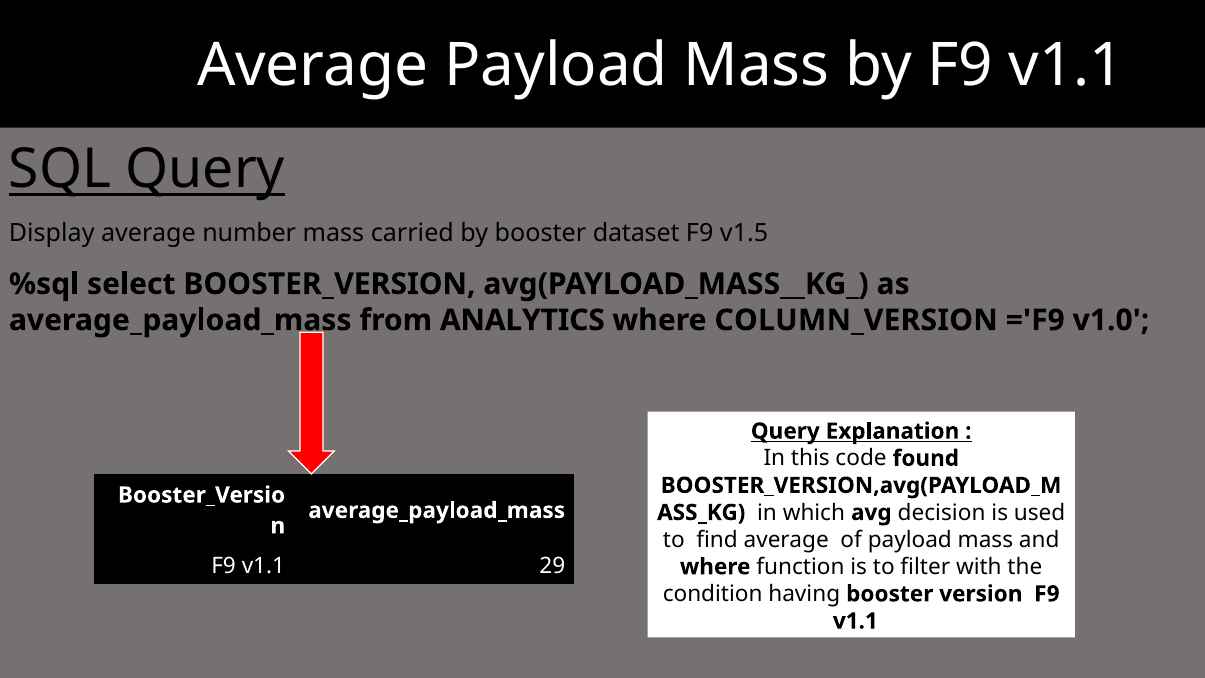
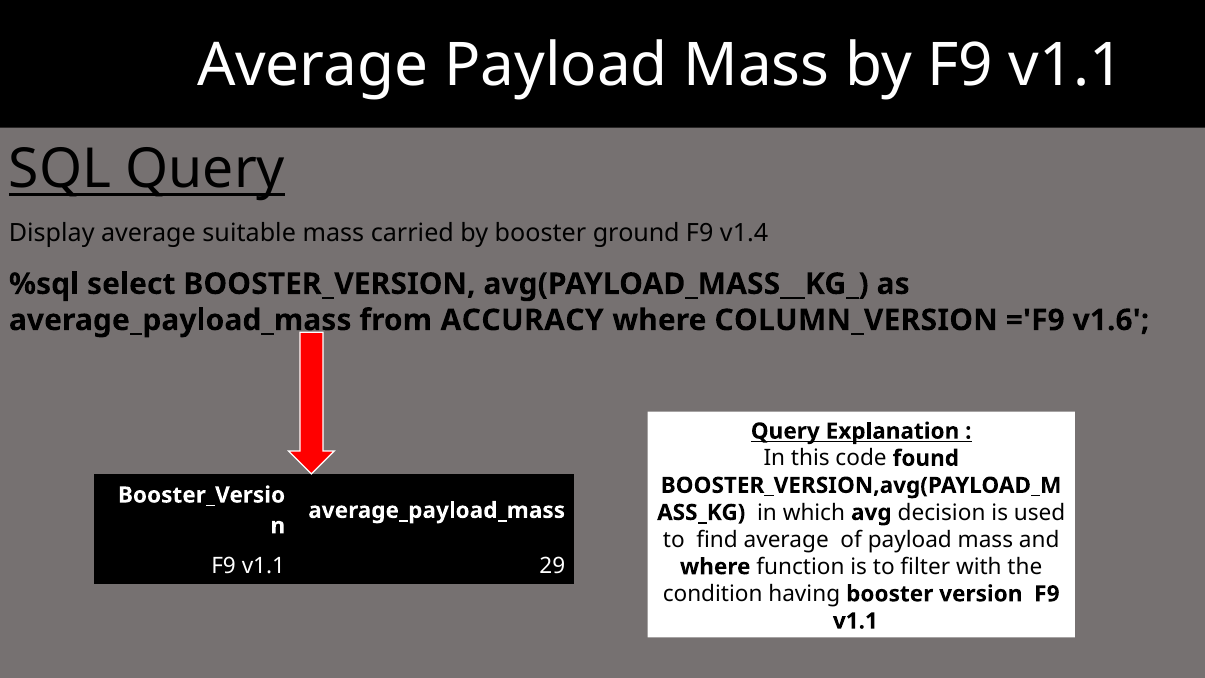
number: number -> suitable (249, 233)
dataset: dataset -> ground (636, 233)
v1.5: v1.5 -> v1.4 (744, 233)
ANALYTICS: ANALYTICS -> ACCURACY (522, 320)
v1.0: v1.0 -> v1.6 (1111, 320)
